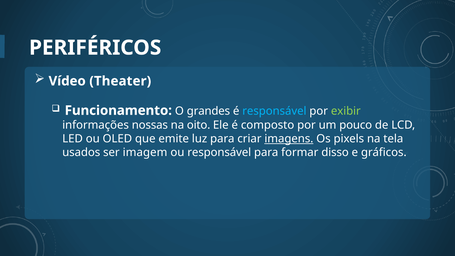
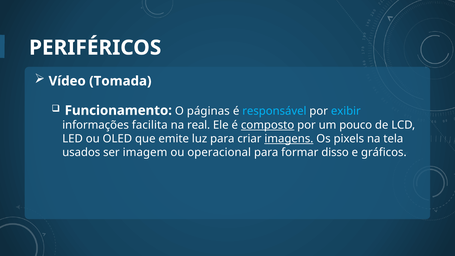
Theater: Theater -> Tomada (120, 81)
grandes: grandes -> páginas (208, 111)
exibir colour: light green -> light blue (346, 111)
nossas: nossas -> facilita (150, 125)
oito: oito -> real (199, 125)
composto underline: none -> present (268, 125)
ou responsável: responsável -> operacional (219, 152)
